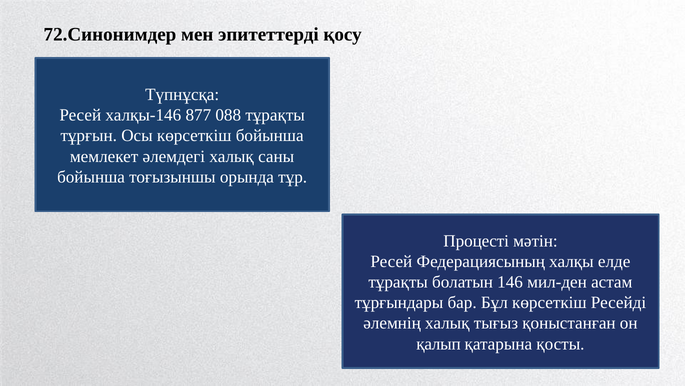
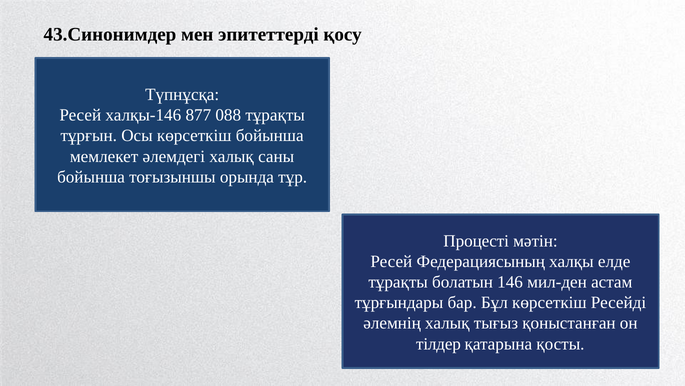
72.Синонимдер: 72.Синонимдер -> 43.Синонимдер (110, 34)
қалып: қалып -> тілдер (438, 343)
